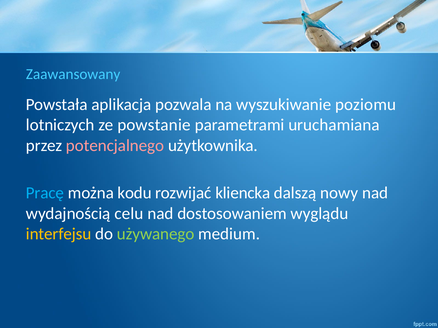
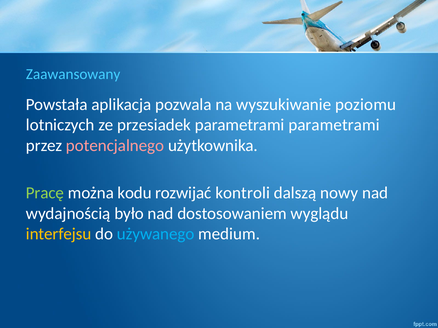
powstanie: powstanie -> przesiadek (154, 125)
parametrami uruchamiana: uruchamiana -> parametrami (334, 125)
Pracę colour: light blue -> light green (45, 193)
kliencka: kliencka -> kontroli (243, 193)
celu: celu -> było (129, 214)
używanego colour: light green -> light blue (156, 234)
